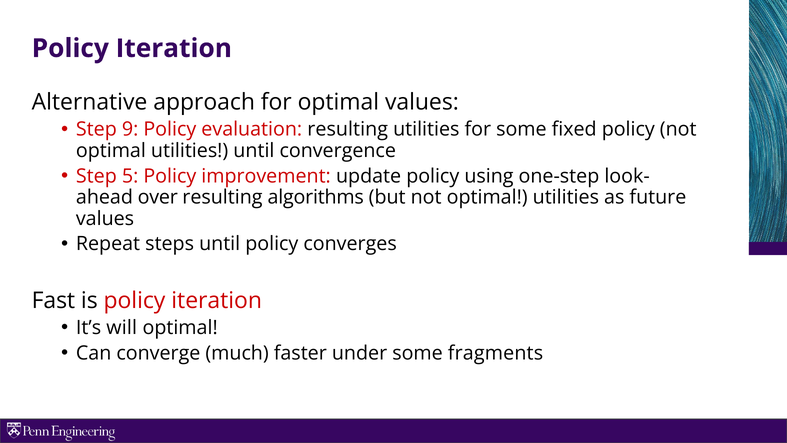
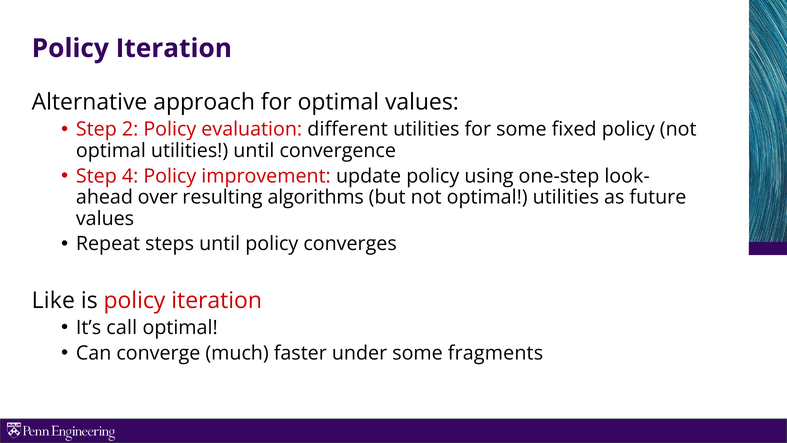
9: 9 -> 2 (130, 129)
evaluation resulting: resulting -> different (348, 129)
5: 5 -> 4 (130, 176)
Fast: Fast -> Like (53, 300)
will: will -> call (122, 327)
